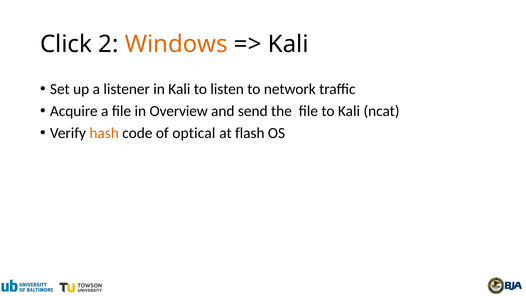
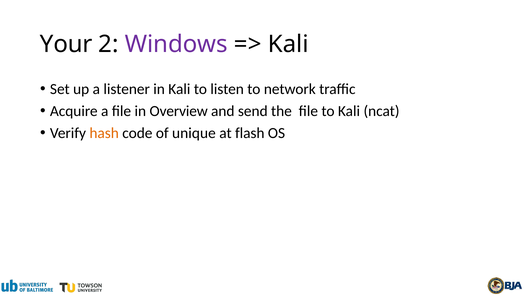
Click: Click -> Your (66, 44)
Windows colour: orange -> purple (176, 44)
optical: optical -> unique (194, 133)
